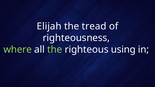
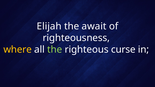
tread: tread -> await (94, 26)
where colour: light green -> yellow (18, 50)
using: using -> curse (123, 50)
